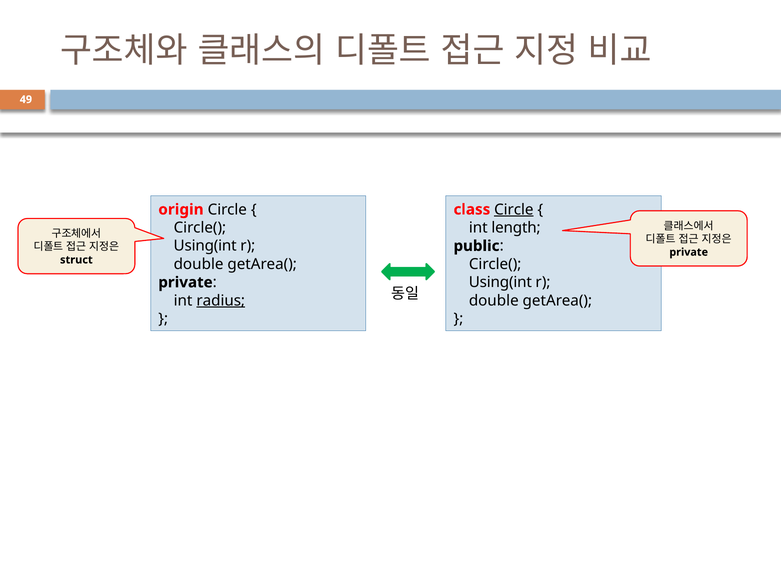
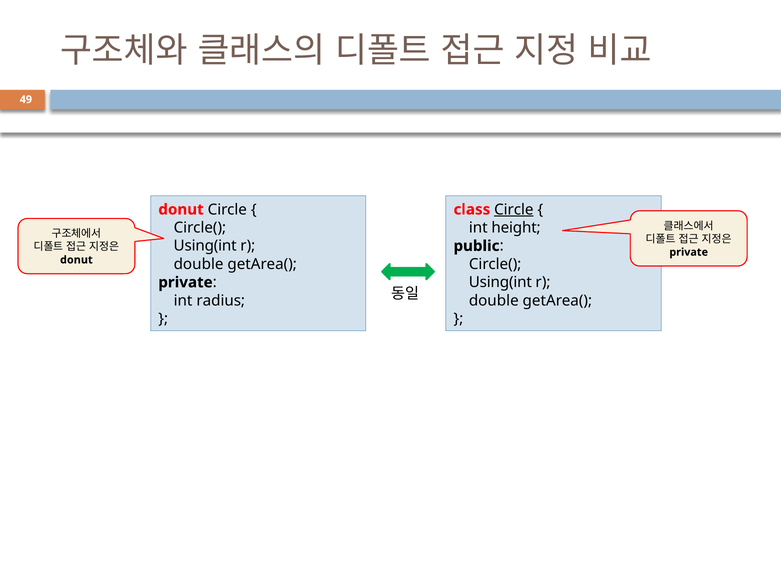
origin: origin -> donut (181, 210)
length: length -> height (516, 228)
struct: struct -> donut (76, 260)
radius underline: present -> none (221, 301)
